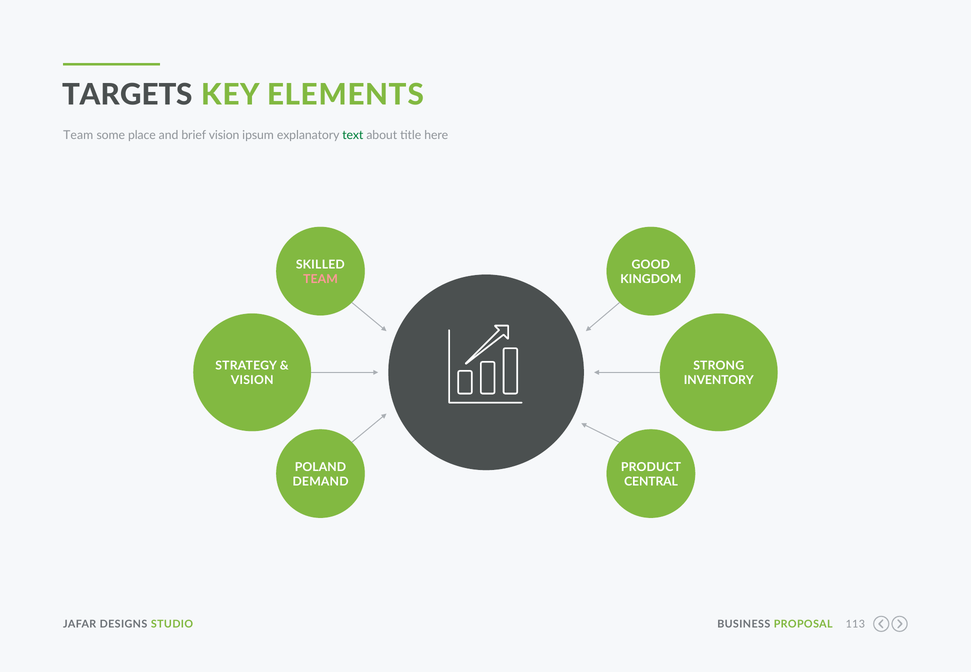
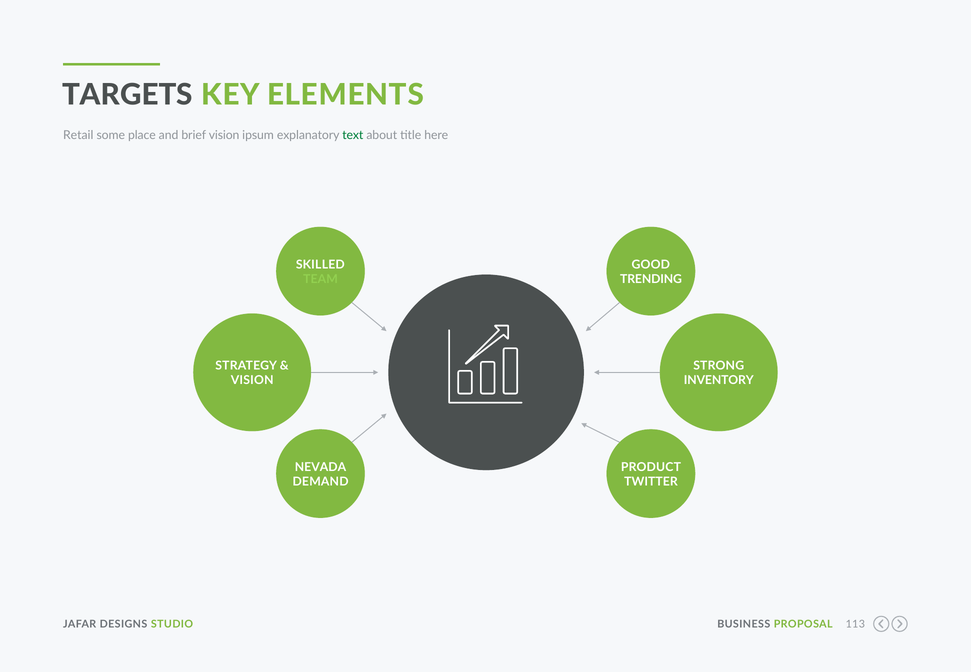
Team: Team -> Retail (78, 135)
TEAM colour: pink -> light green (321, 279)
KINGDOM: KINGDOM -> TRENDING (651, 279)
POLAND: POLAND -> NEVADA (320, 467)
CENTRAL: CENTRAL -> TWITTER (651, 482)
